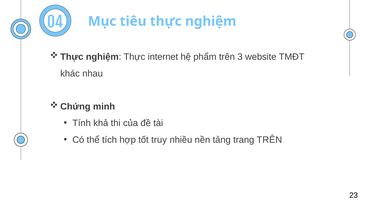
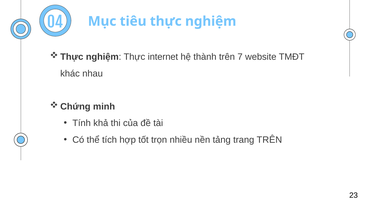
phẩm: phẩm -> thành (205, 57)
3: 3 -> 7 (240, 57)
truy: truy -> trọn (159, 140)
